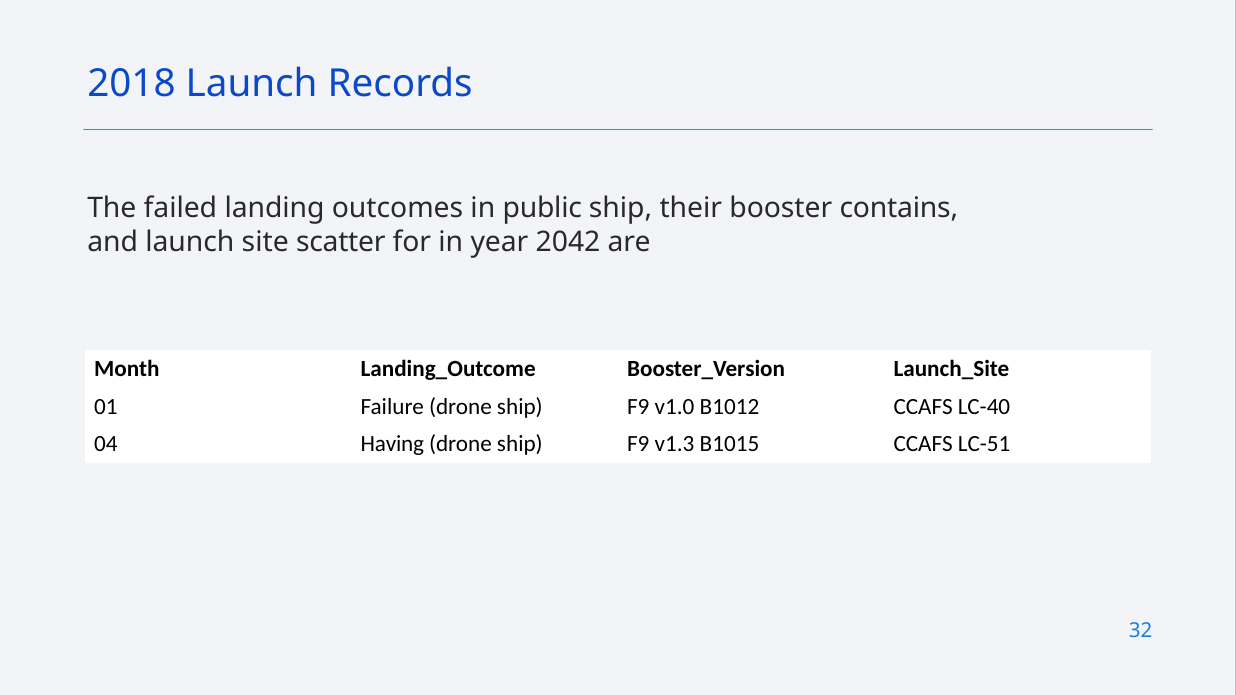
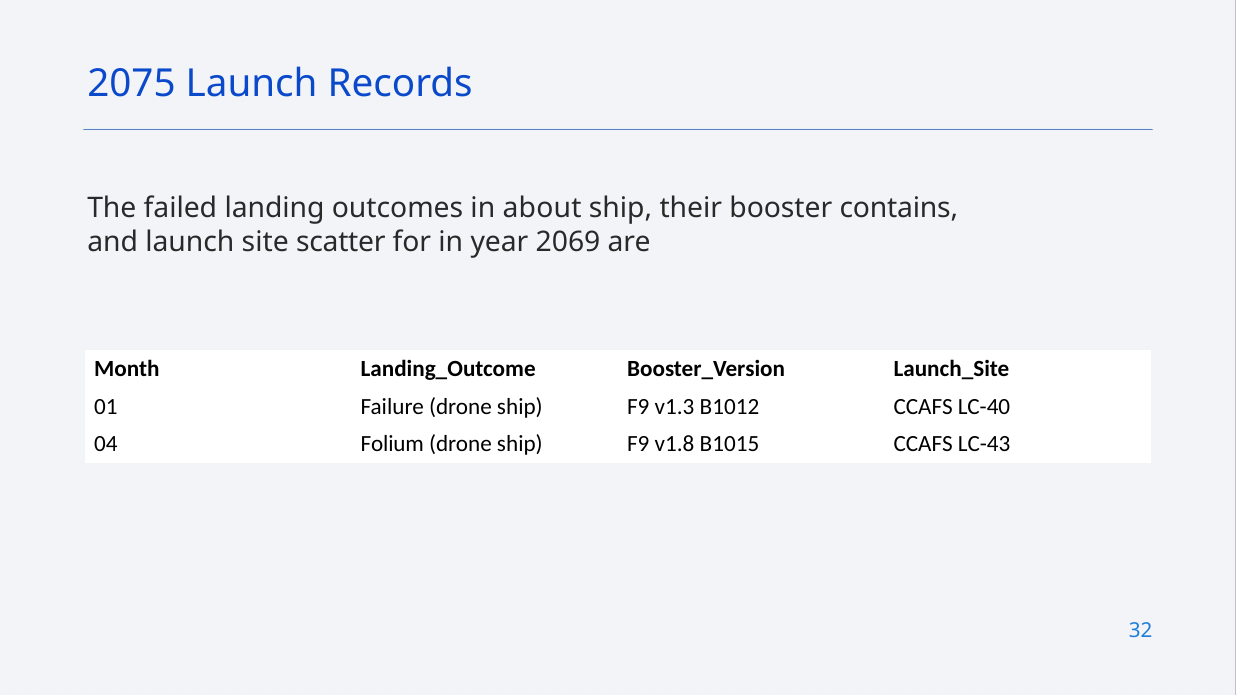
2018: 2018 -> 2075 (131, 84)
public: public -> about (542, 209)
2042: 2042 -> 2069 (568, 243)
v1.0: v1.0 -> v1.3 (675, 407)
Having: Having -> Folium (392, 444)
v1.3: v1.3 -> v1.8 (675, 444)
LC-51: LC-51 -> LC-43 (984, 444)
